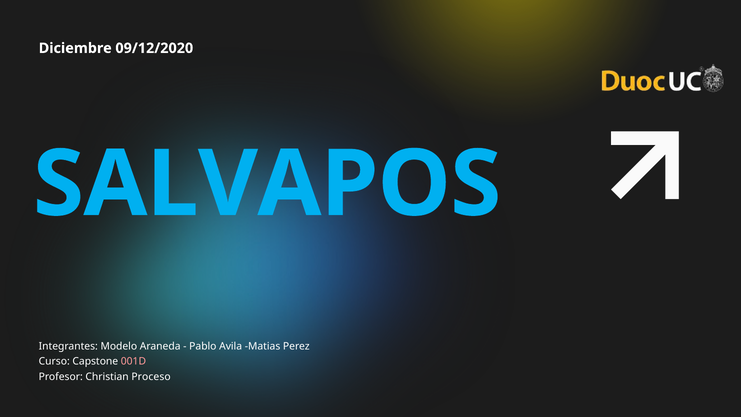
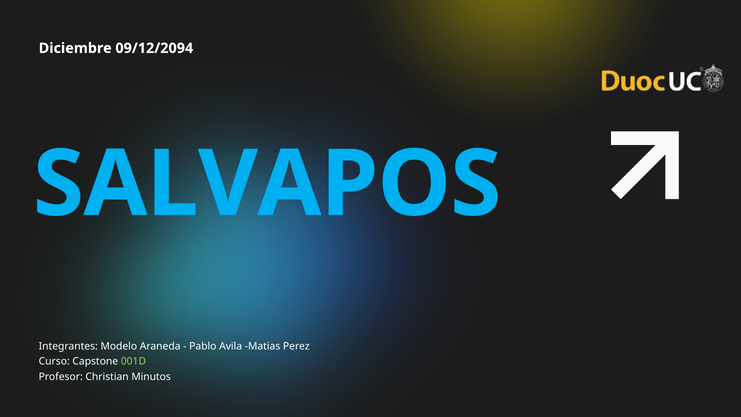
09/12/2020: 09/12/2020 -> 09/12/2094 (154, 48)
001D colour: pink -> light green (133, 361)
Proceso: Proceso -> Minutos (151, 377)
